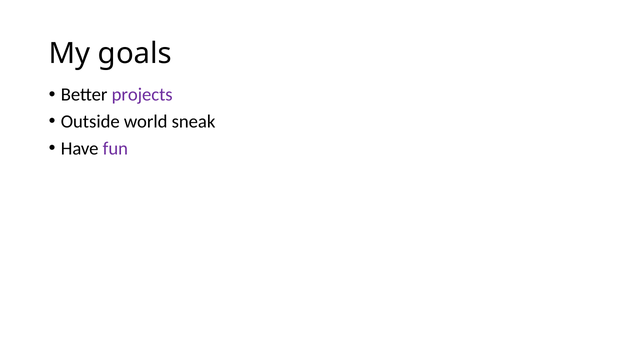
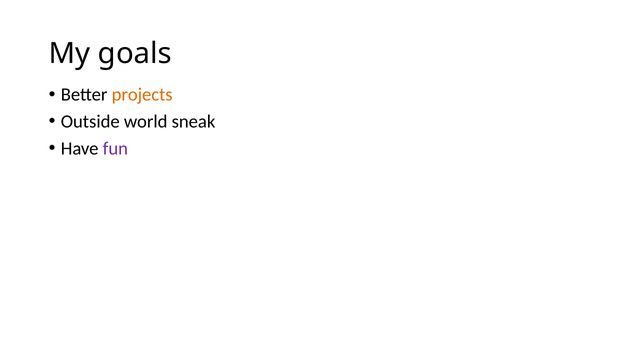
projects colour: purple -> orange (142, 95)
